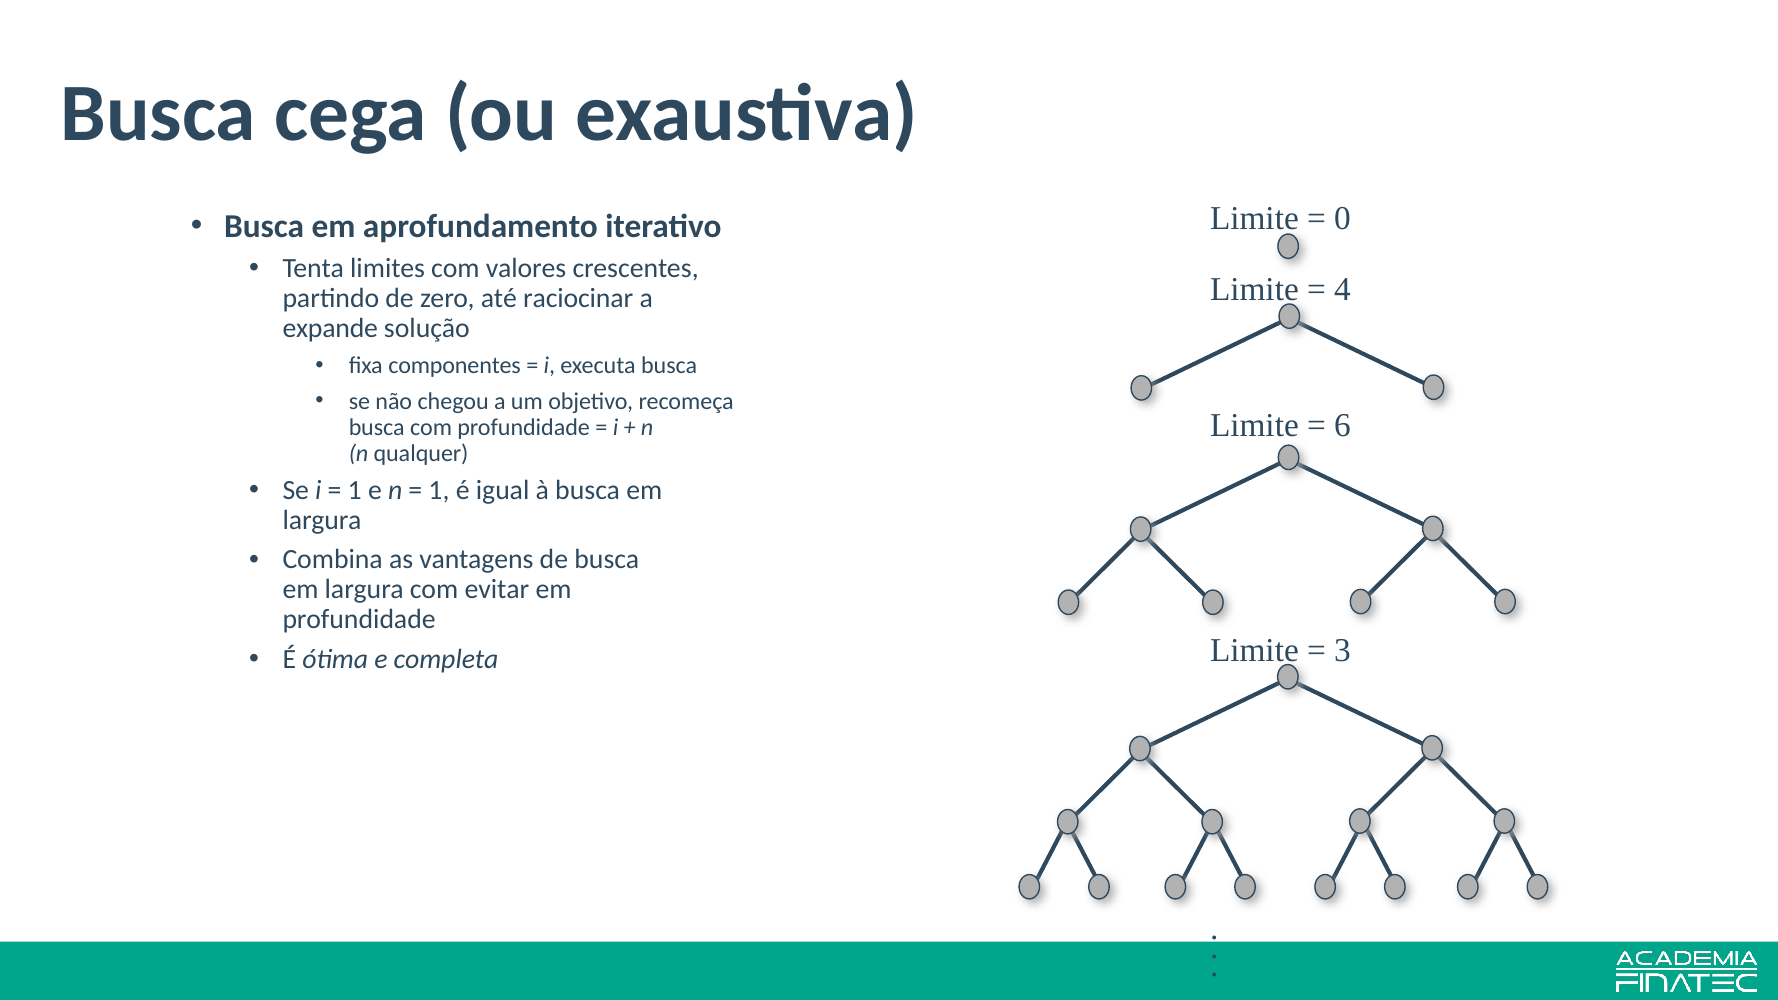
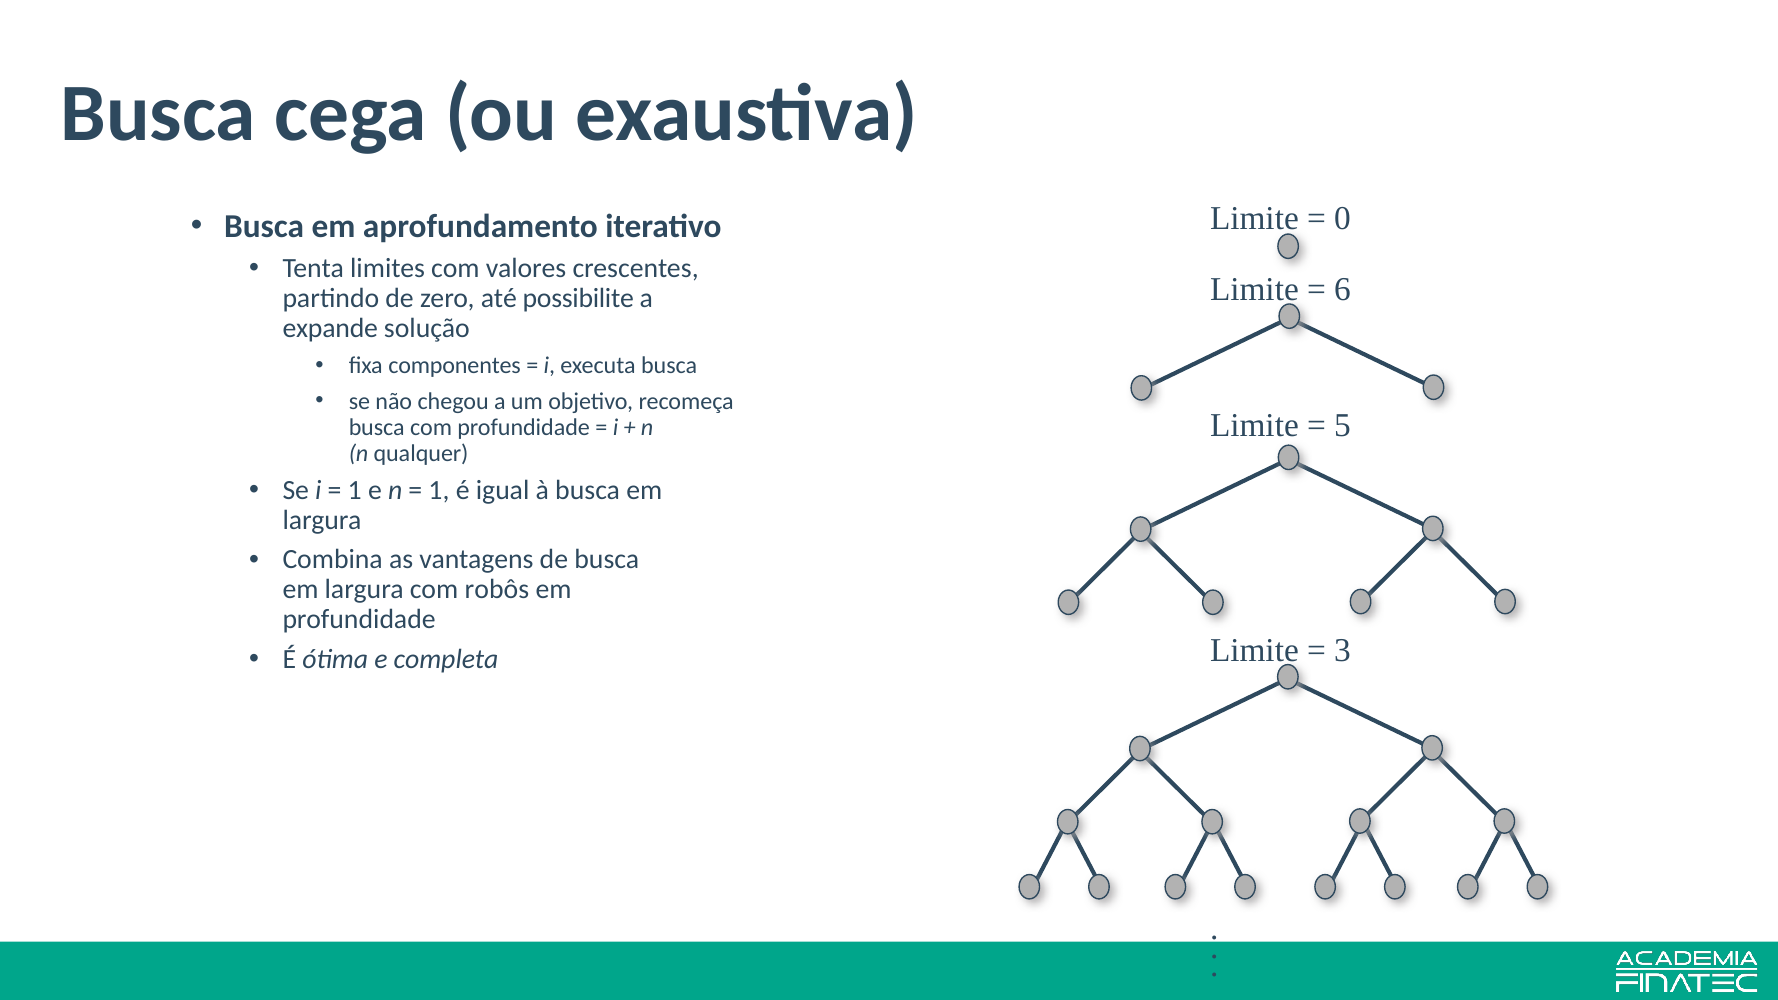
4: 4 -> 6 (1343, 290)
raciocinar: raciocinar -> possibilite (578, 299)
6: 6 -> 5 (1343, 426)
evitar: evitar -> robôs (497, 590)
